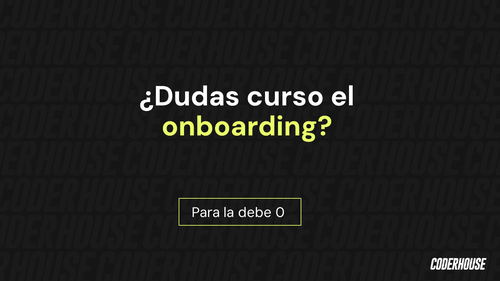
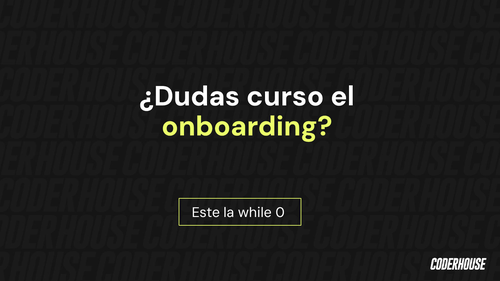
Para: Para -> Este (206, 213)
debe: debe -> while (255, 213)
